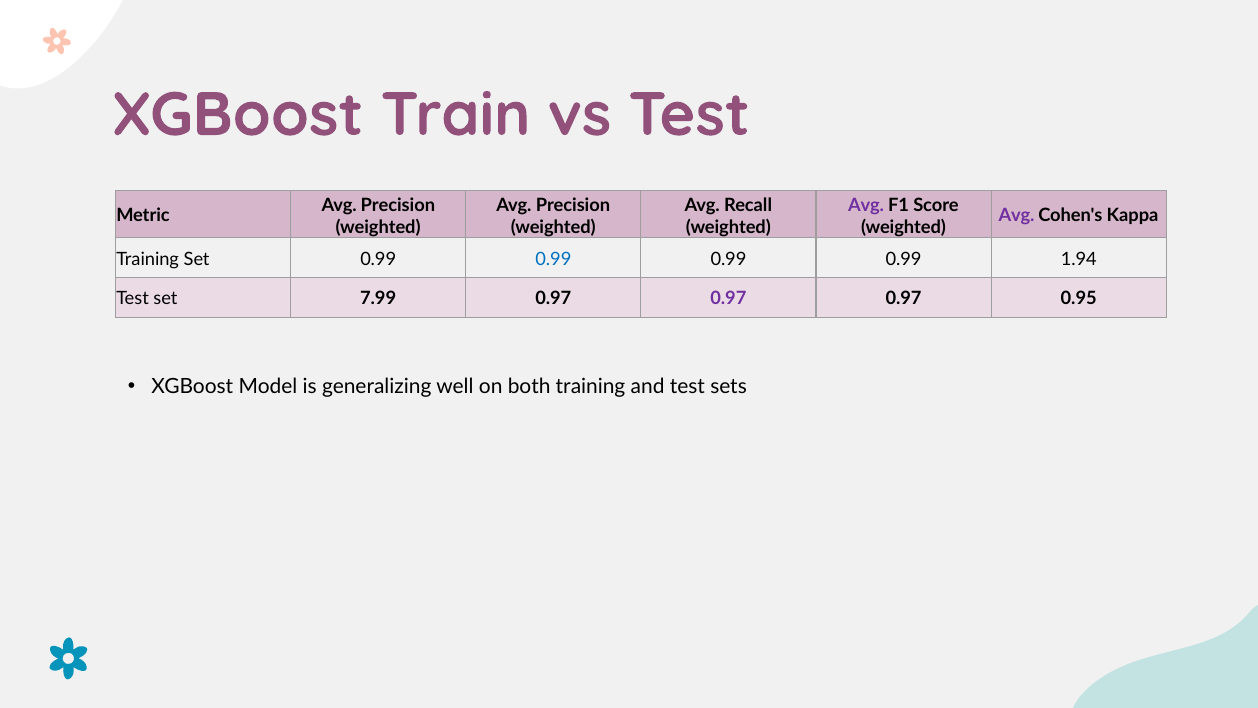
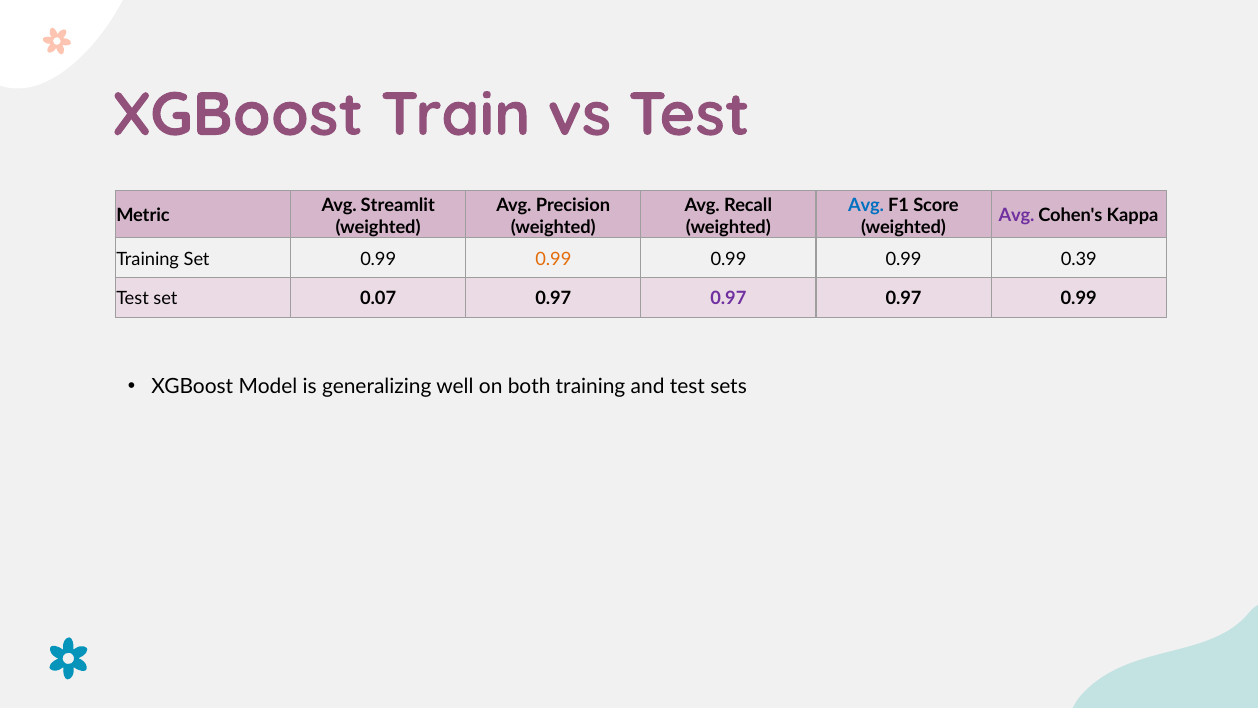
Precision: Precision -> Streamlit (398, 205)
Avg colour: purple -> blue (866, 205)
0.99 colour: blue -> orange (553, 259)
1.94: 1.94 -> 0.39 (1079, 259)
7.99: 7.99 -> 0.07 (378, 299)
0.97 0.95: 0.95 -> 0.99 (1079, 299)
